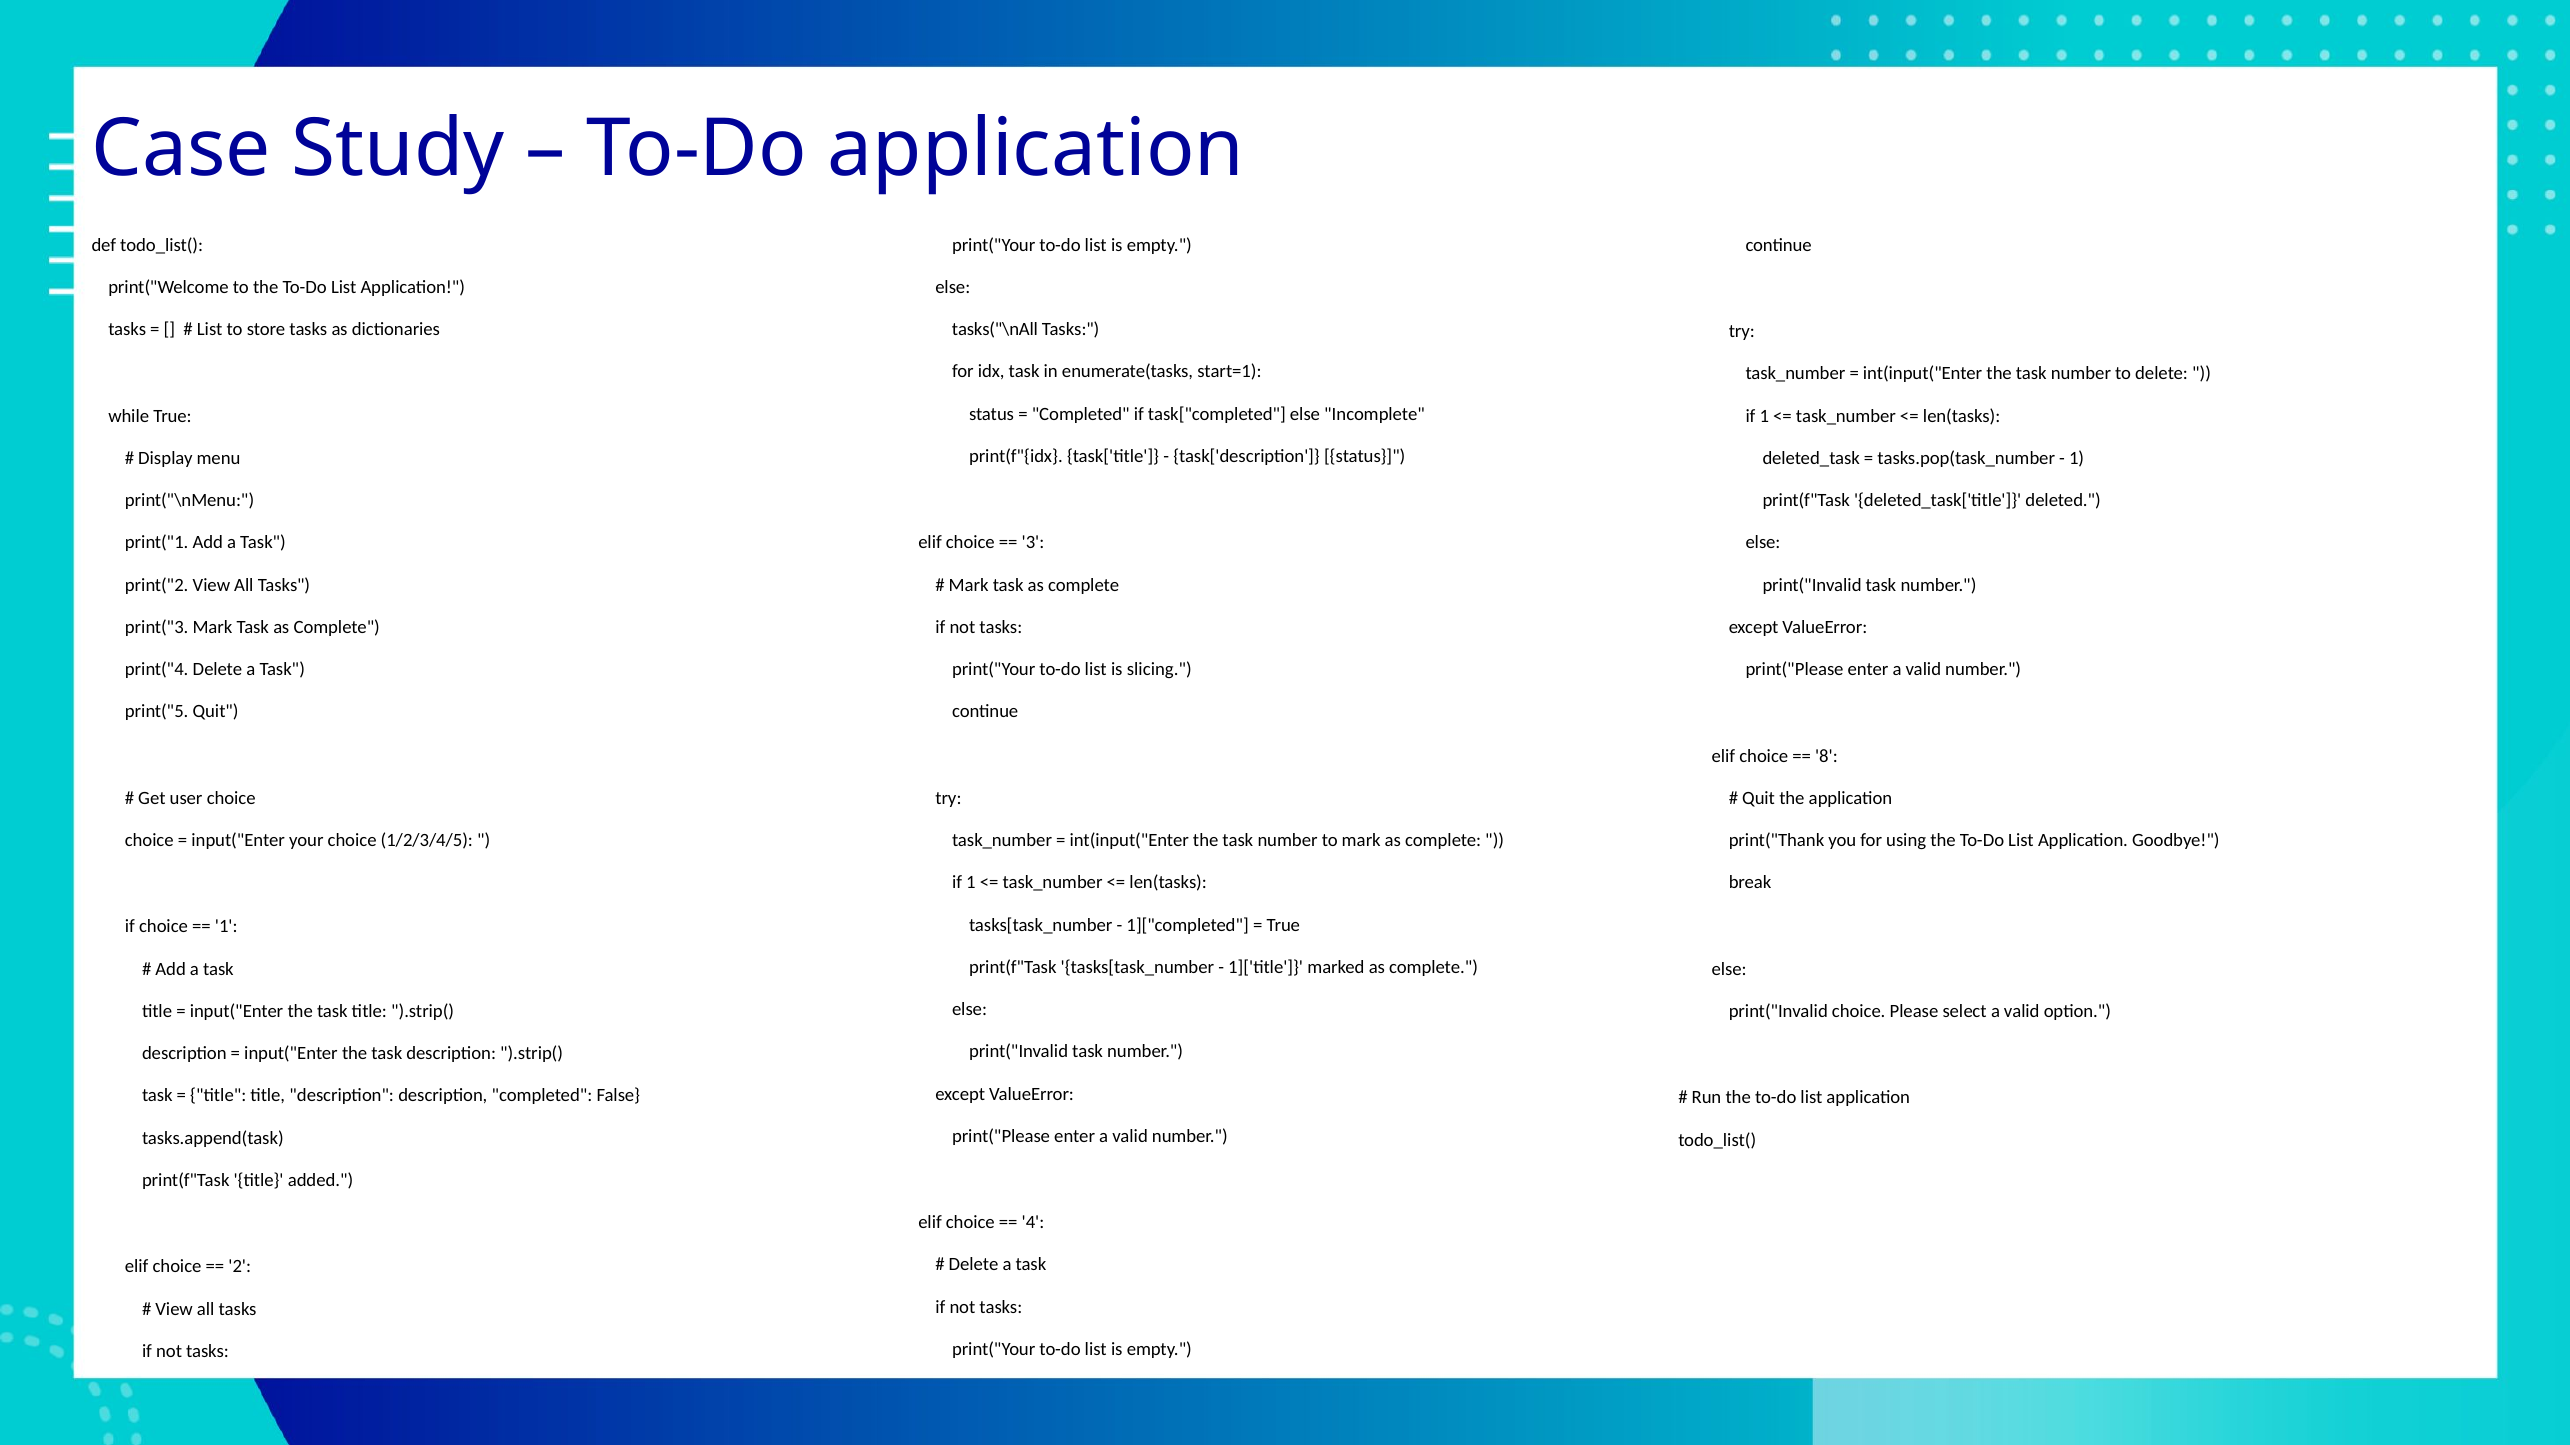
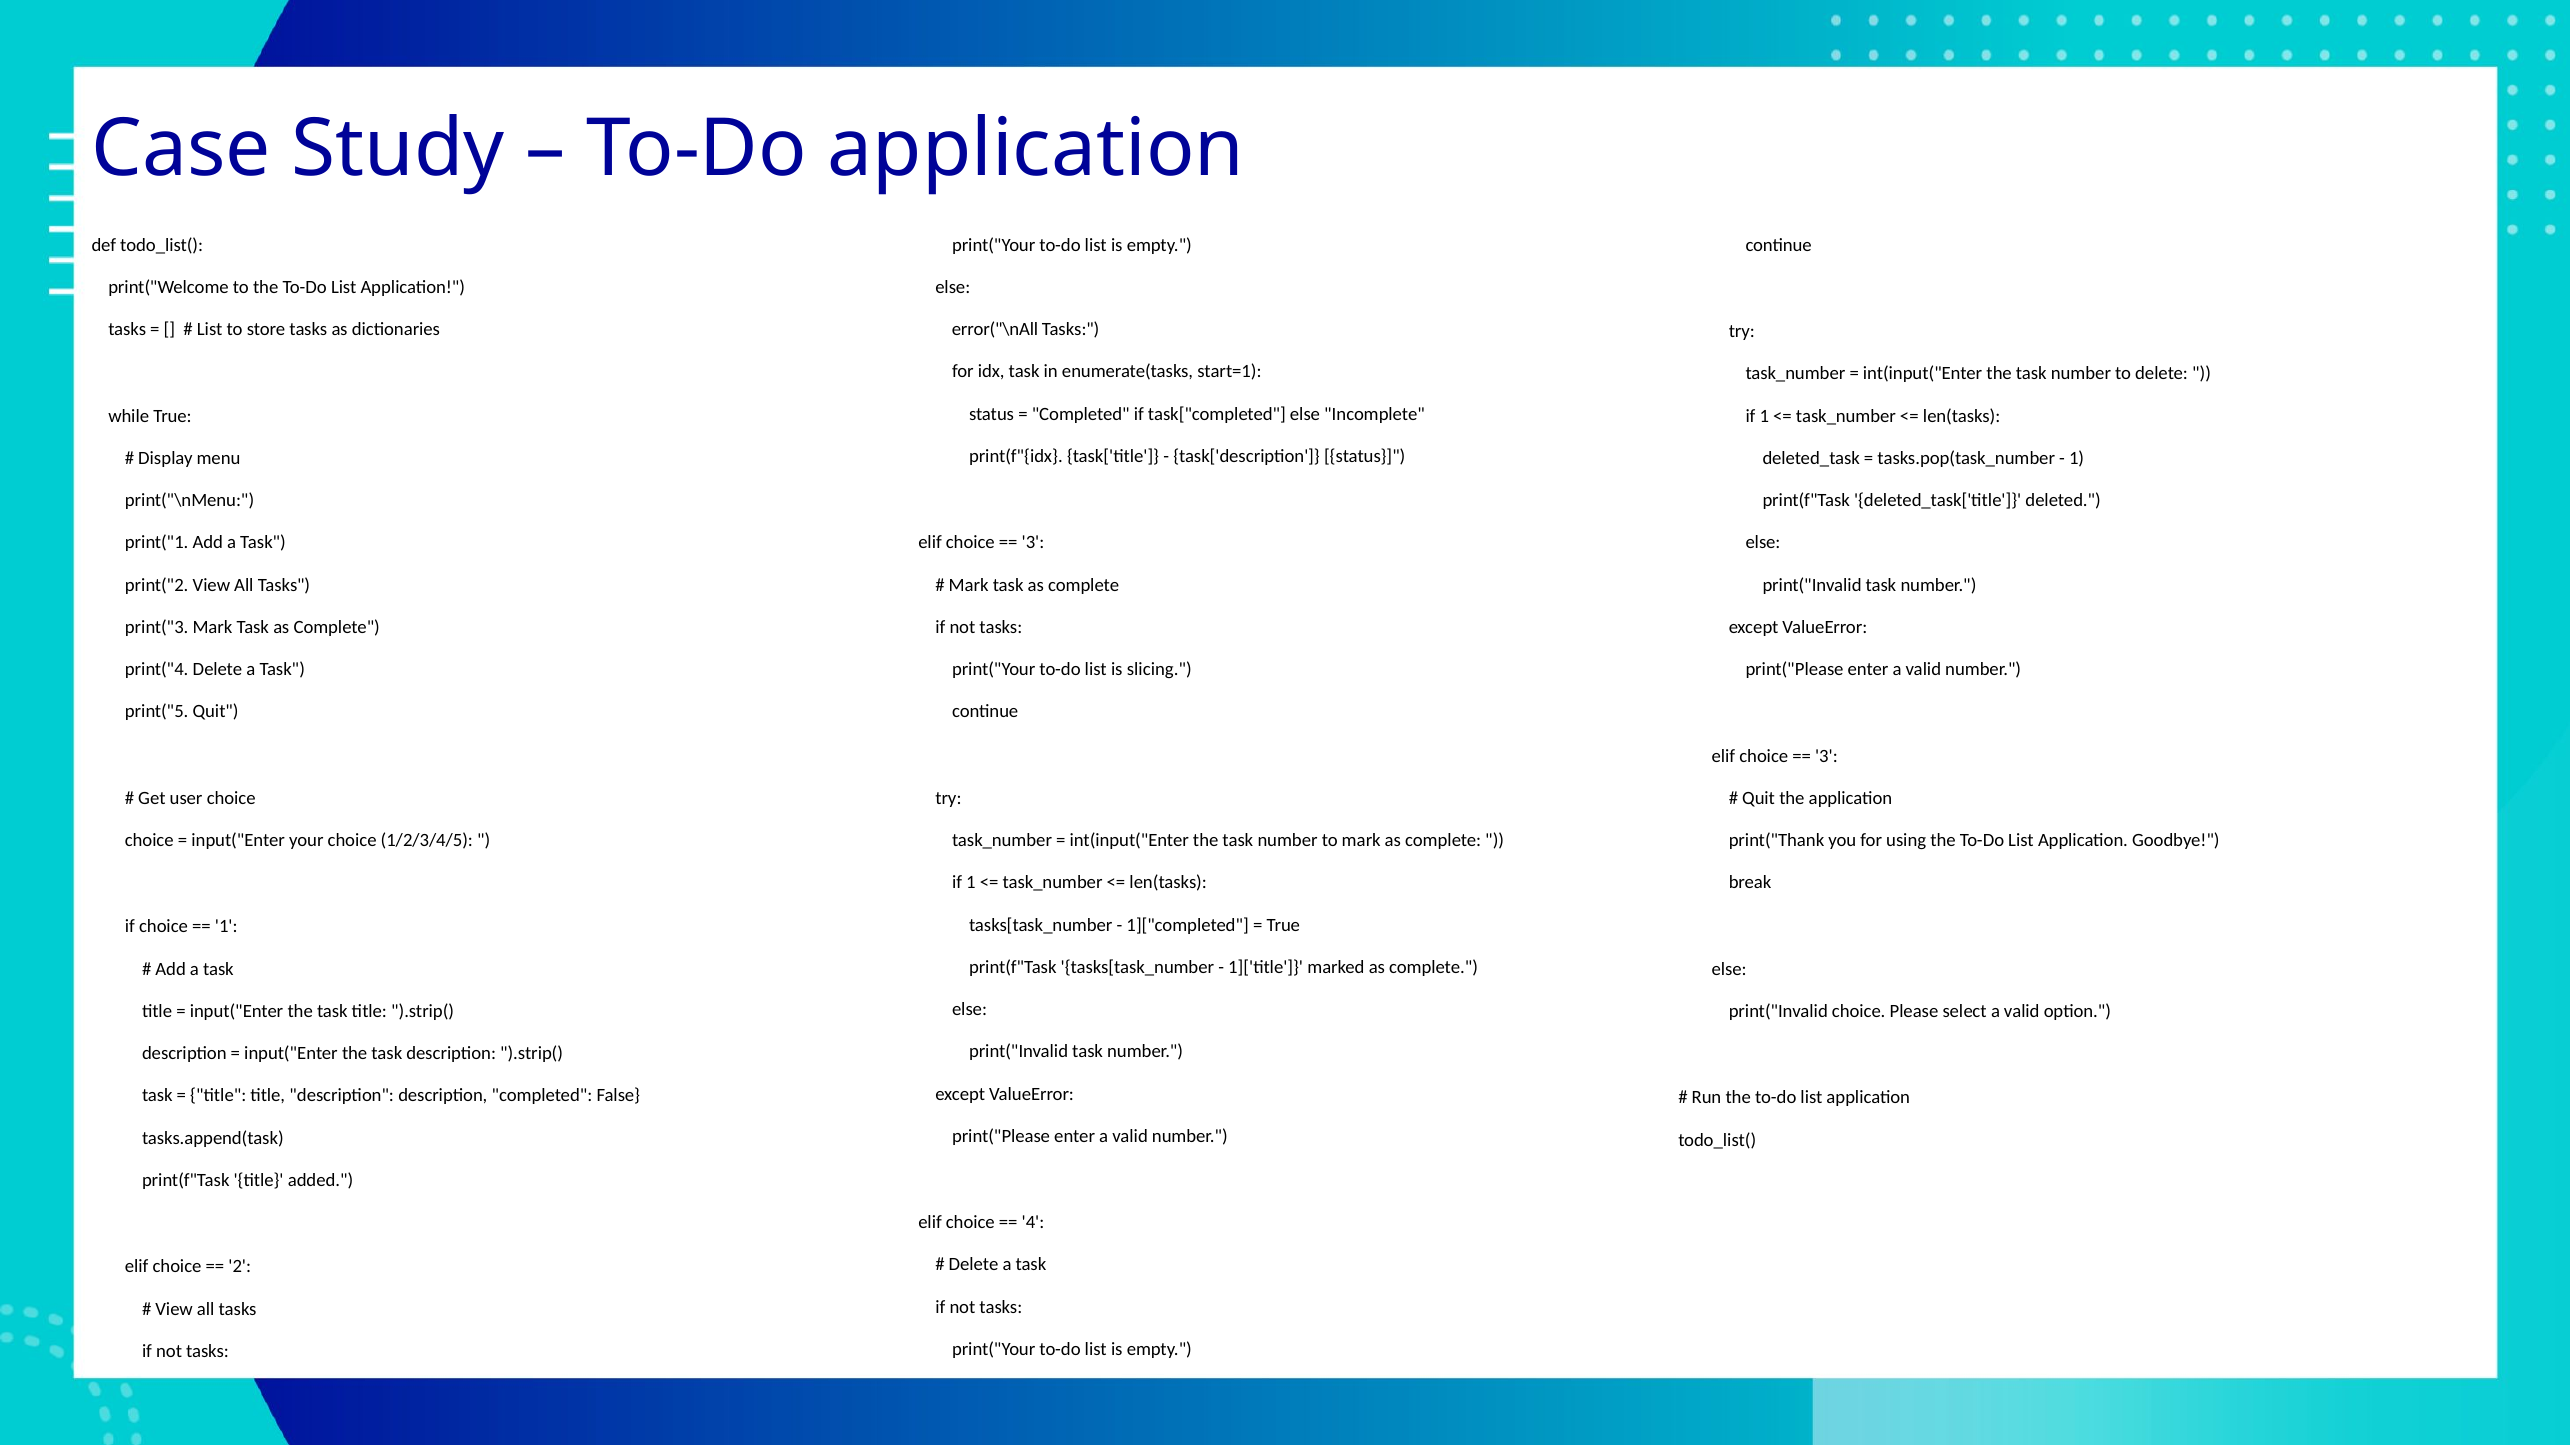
tasks("\nAll: tasks("\nAll -> error("\nAll (995, 330)
8: 8 -> 3 (1826, 756)
